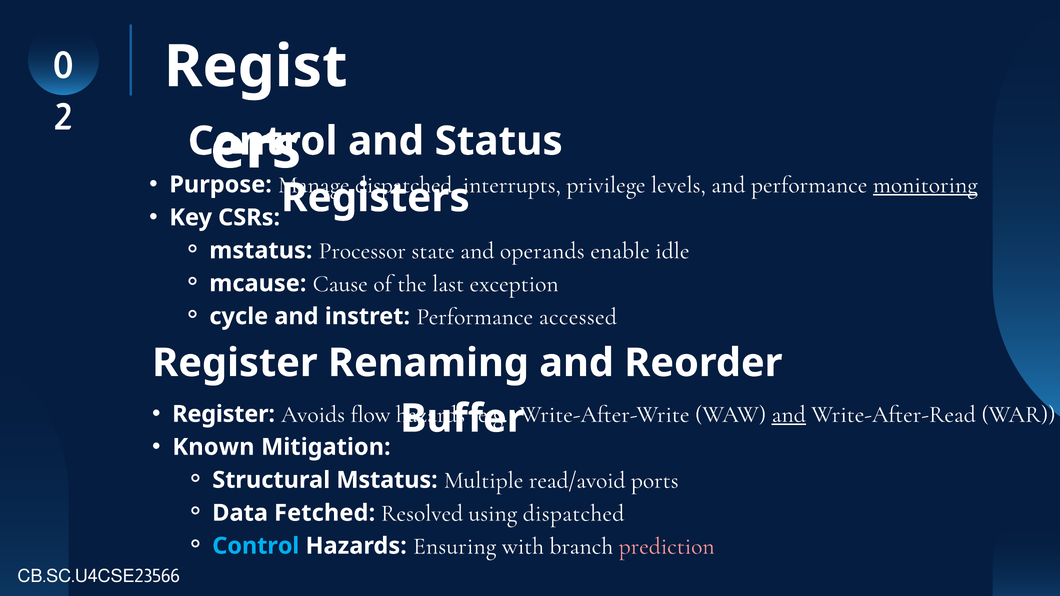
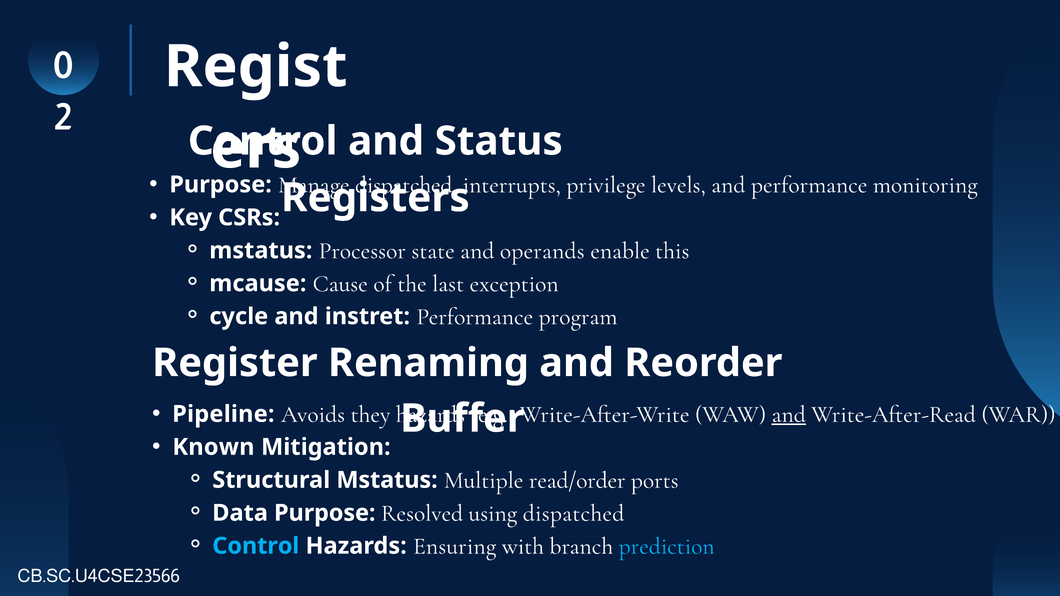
monitoring underline: present -> none (925, 185)
idle: idle -> this (672, 251)
accessed: accessed -> program (578, 317)
Register: Register -> Pipeline (223, 414)
flow: flow -> they (370, 414)
read/avoid: read/avoid -> read/order (577, 480)
Data Fetched: Fetched -> Purpose (325, 513)
prediction colour: pink -> light blue (667, 546)
